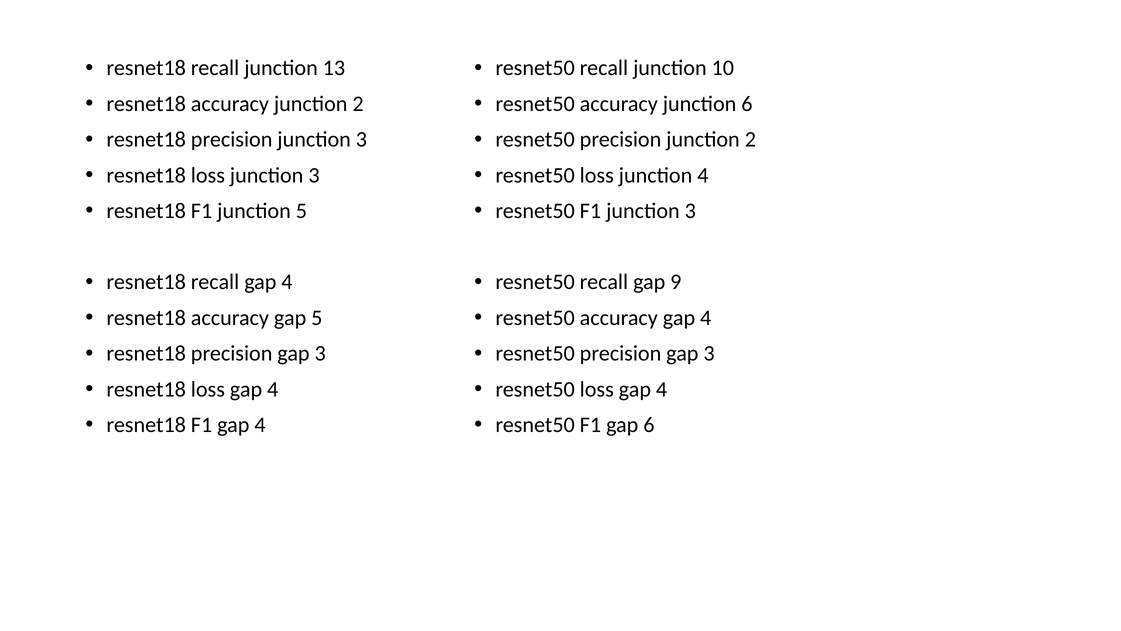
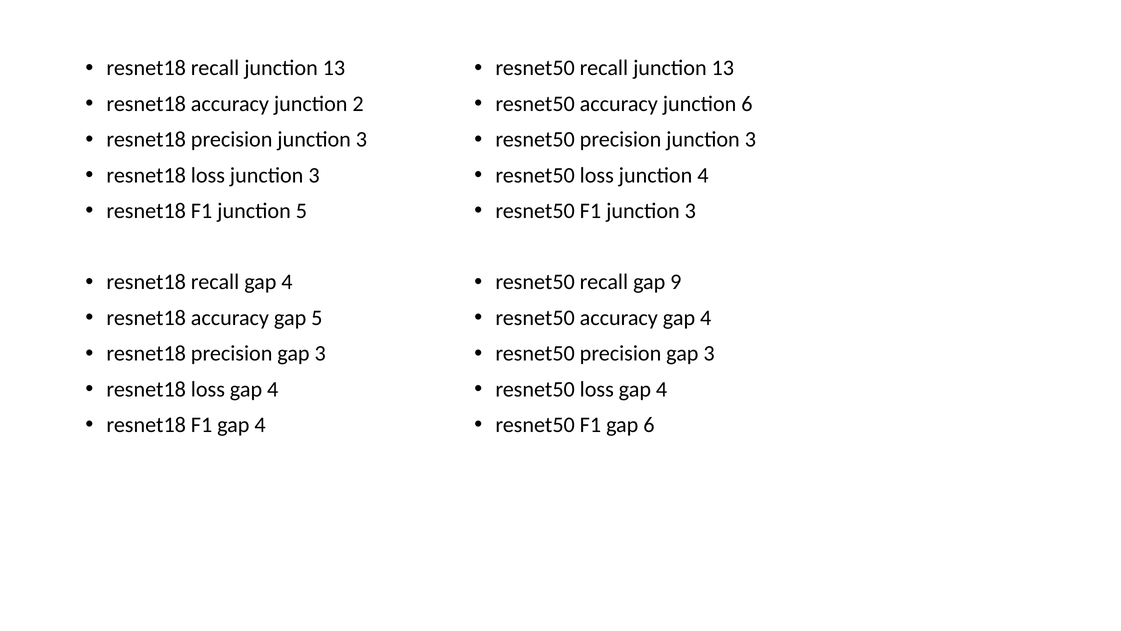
resnet50 recall junction 10: 10 -> 13 (723, 68)
resnet50 precision junction 2: 2 -> 3 (750, 139)
